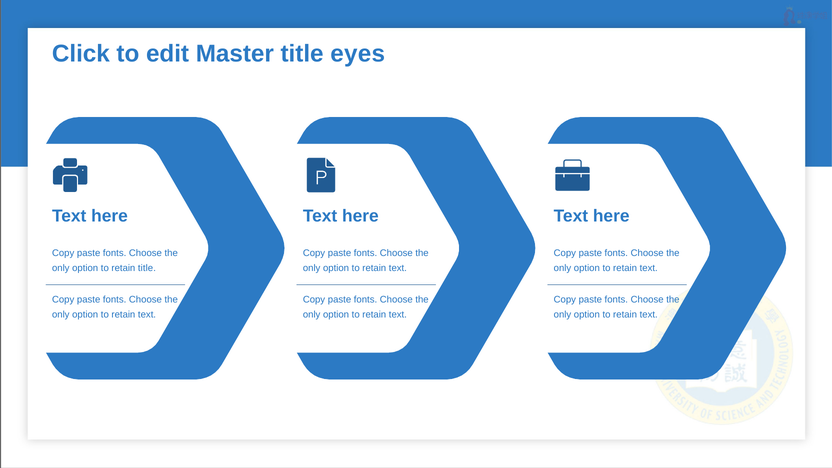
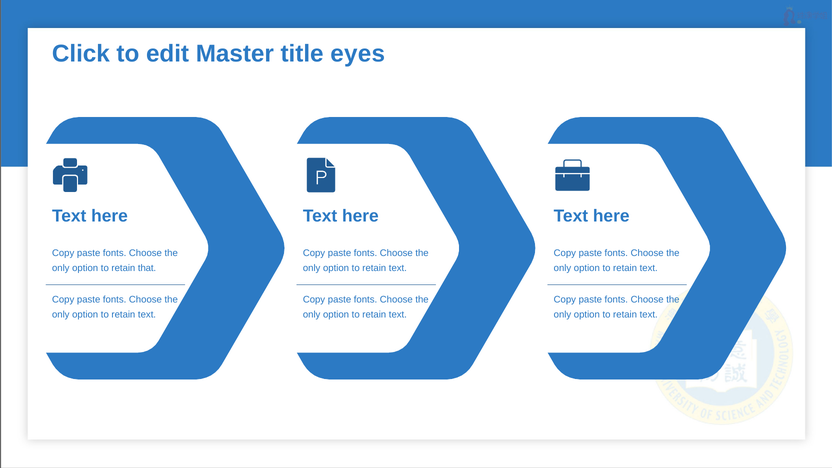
retain title: title -> that (147, 268)
